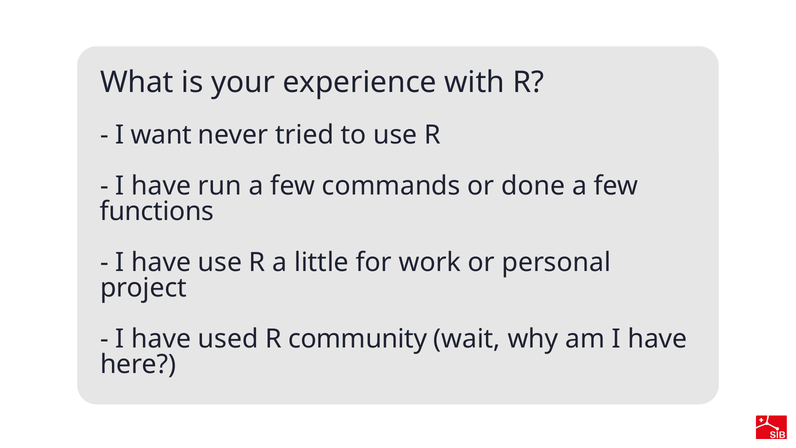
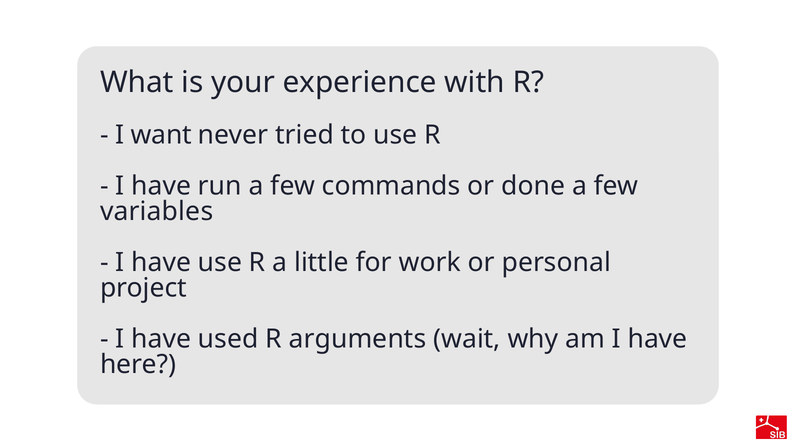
functions: functions -> variables (157, 212)
community: community -> arguments (358, 339)
